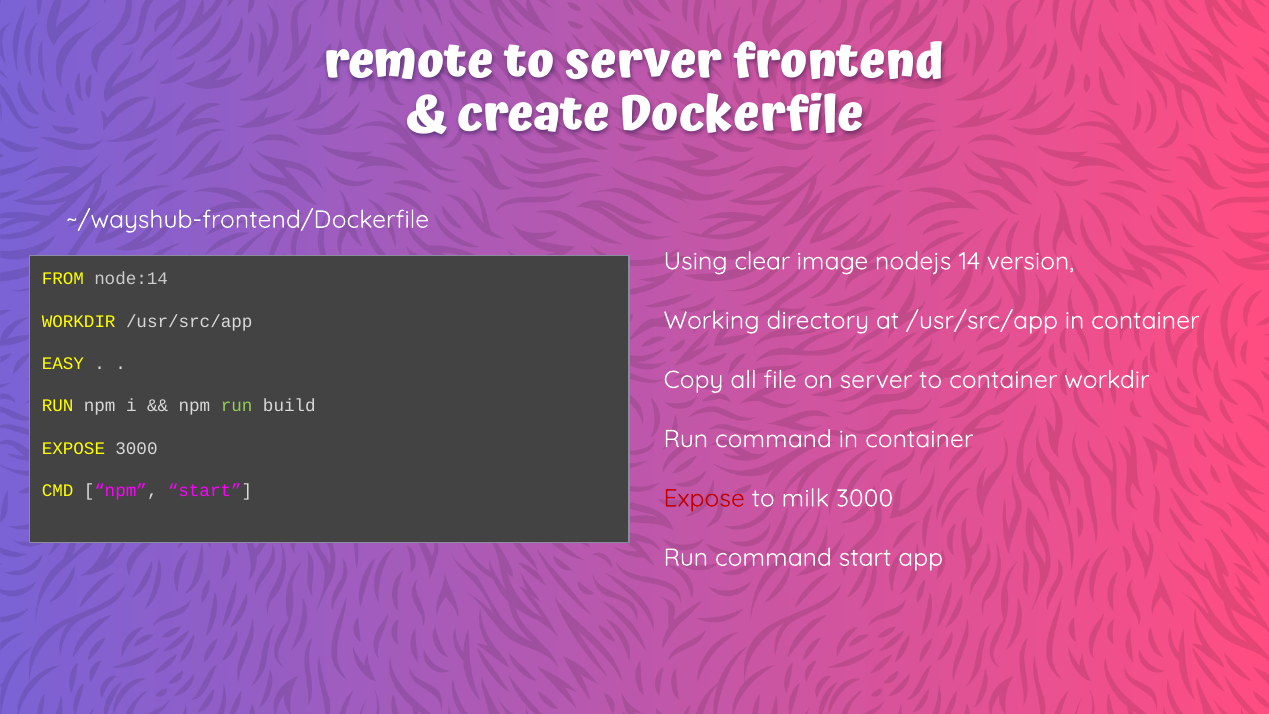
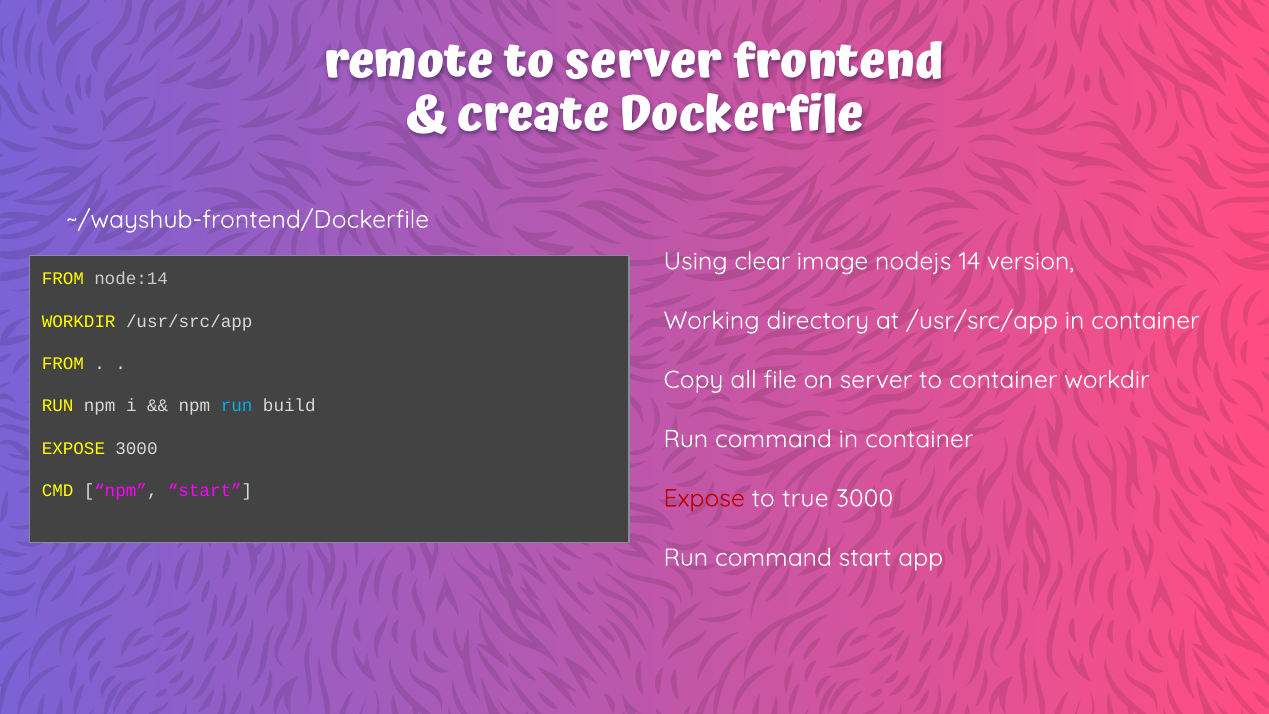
EASY: EASY -> FROM (63, 364)
run colour: light green -> light blue (237, 406)
milk: milk -> true (805, 498)
